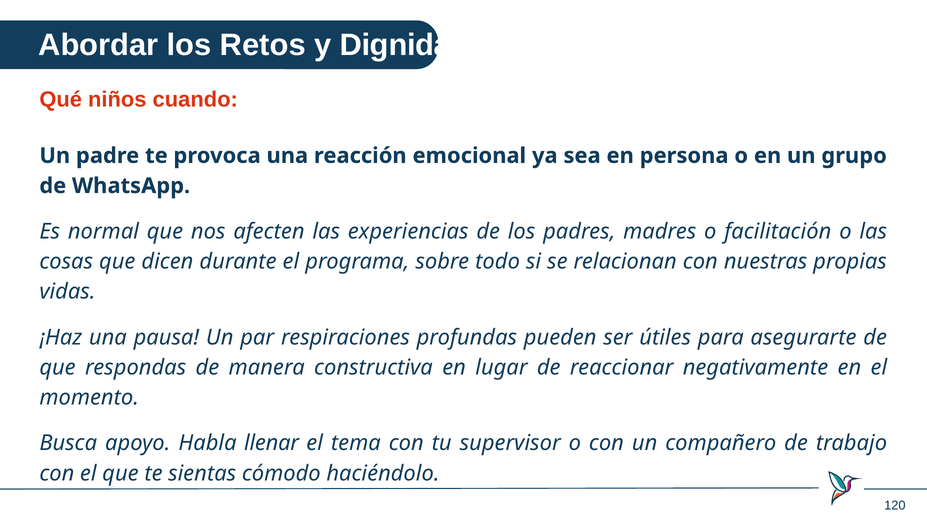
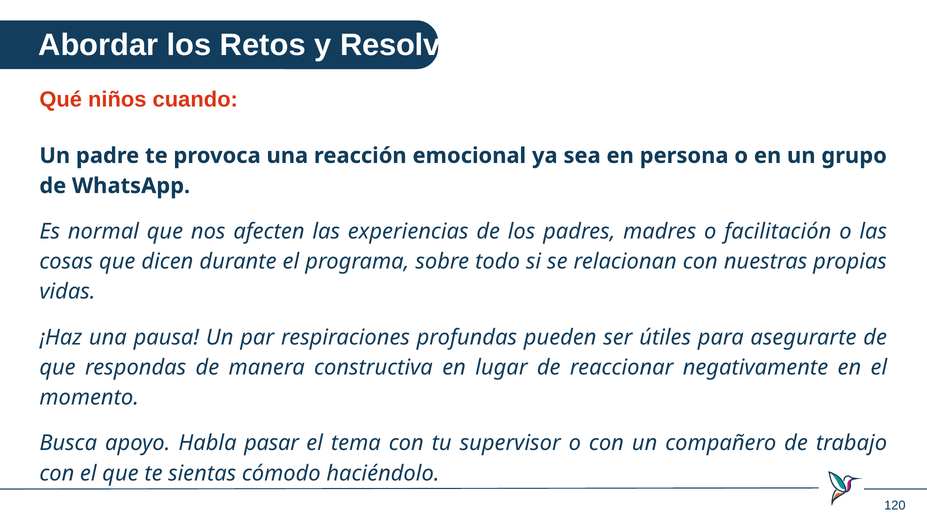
Dignidad: Dignidad -> Resolver (405, 45)
llenar: llenar -> pasar (272, 444)
